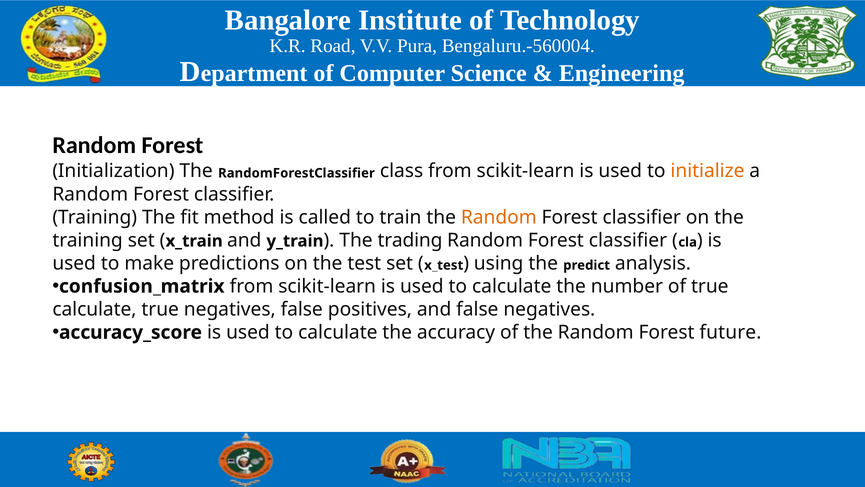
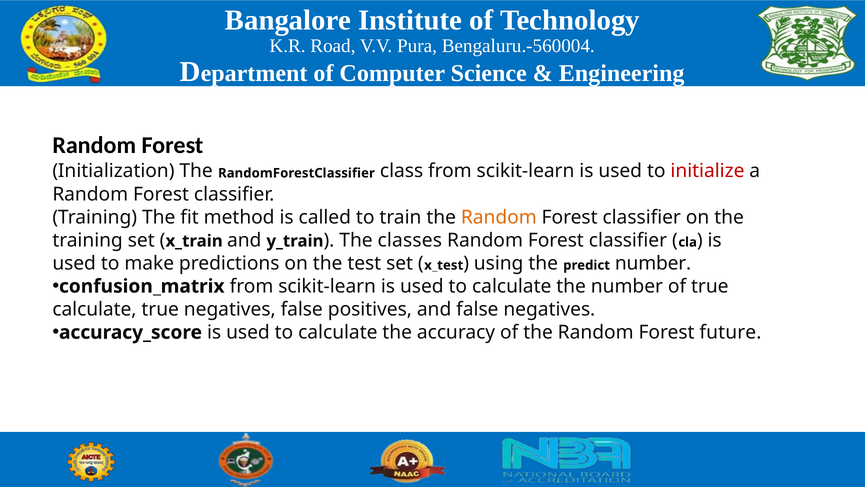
initialize colour: orange -> red (707, 171)
trading: trading -> classes (410, 240)
predict analysis: analysis -> number (653, 263)
